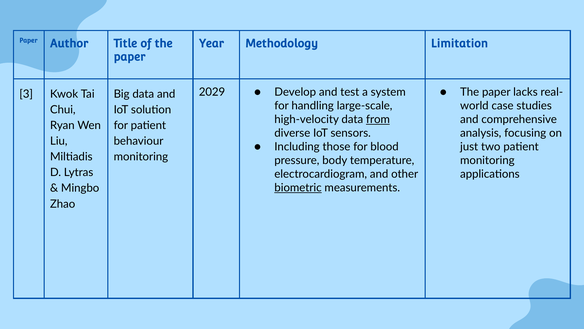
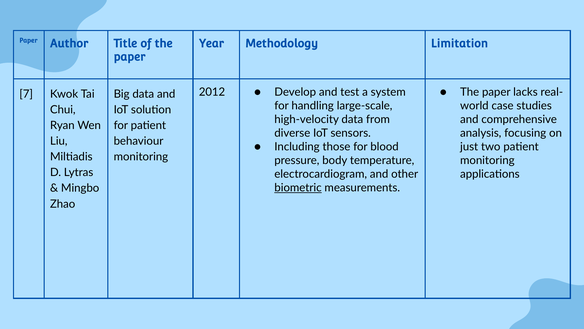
2029: 2029 -> 2012 (212, 92)
3: 3 -> 7 (26, 94)
from underline: present -> none (378, 119)
